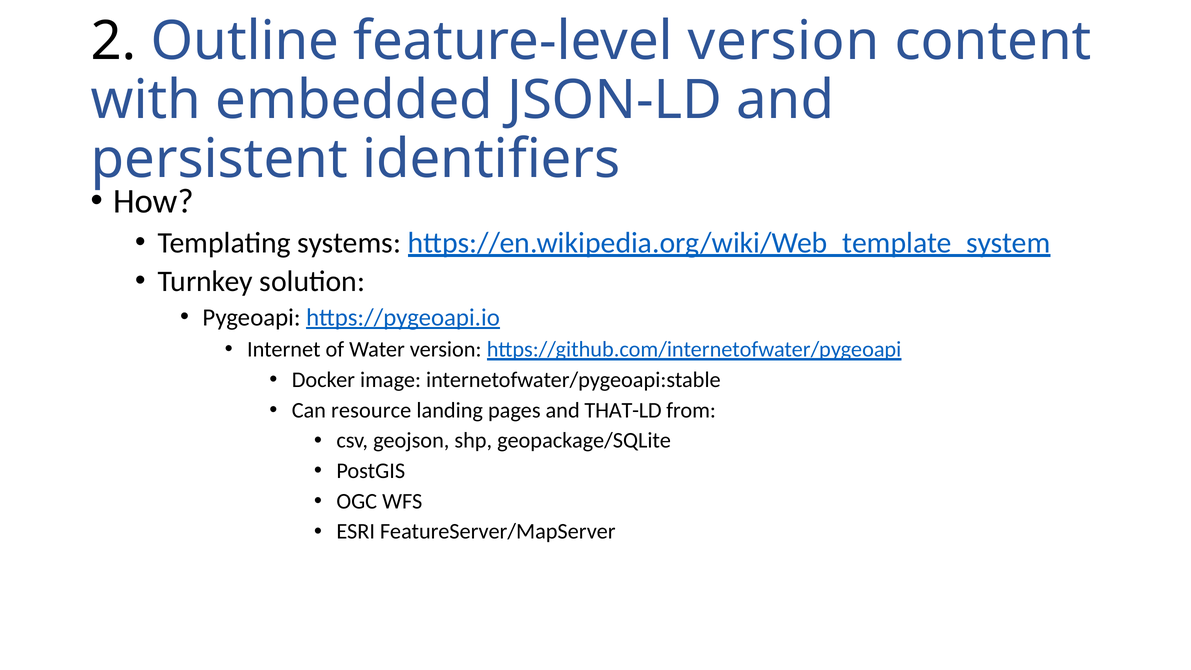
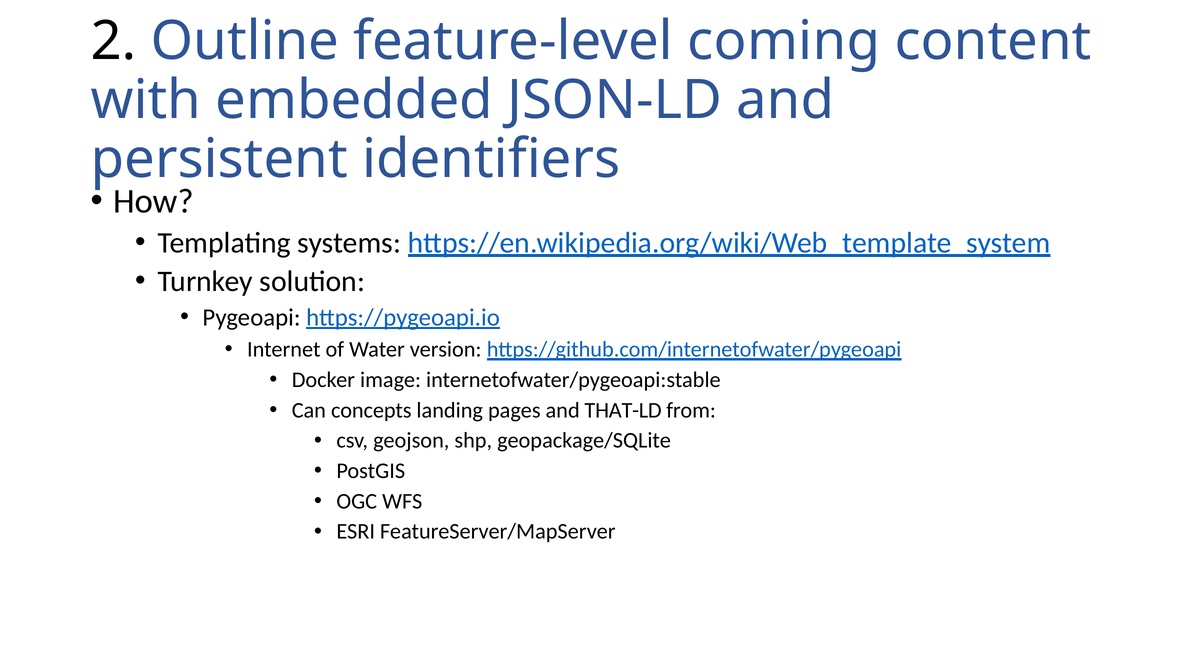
feature-level version: version -> coming (784, 41)
resource: resource -> concepts (371, 410)
